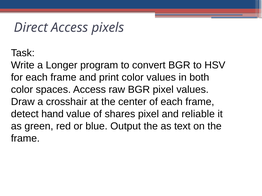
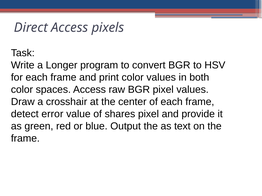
hand: hand -> error (52, 114)
reliable: reliable -> provide (198, 114)
